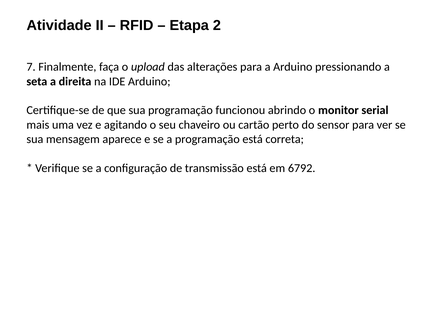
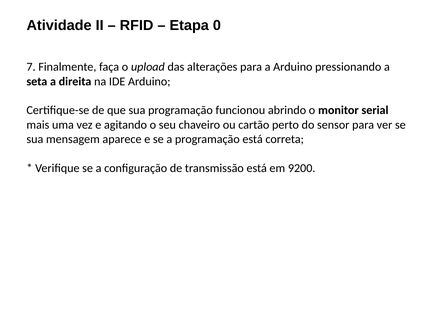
2: 2 -> 0 (217, 25)
6792: 6792 -> 9200 (302, 168)
